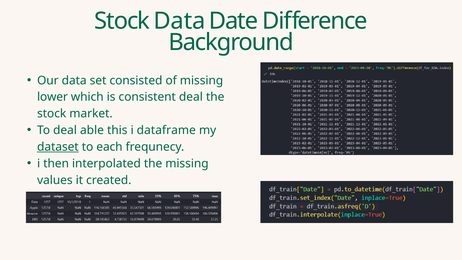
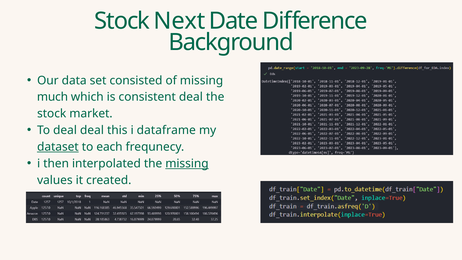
Stock Data: Data -> Next (179, 21)
lower: lower -> much (52, 97)
deal able: able -> deal (92, 130)
missing underline: none -> present (187, 164)
